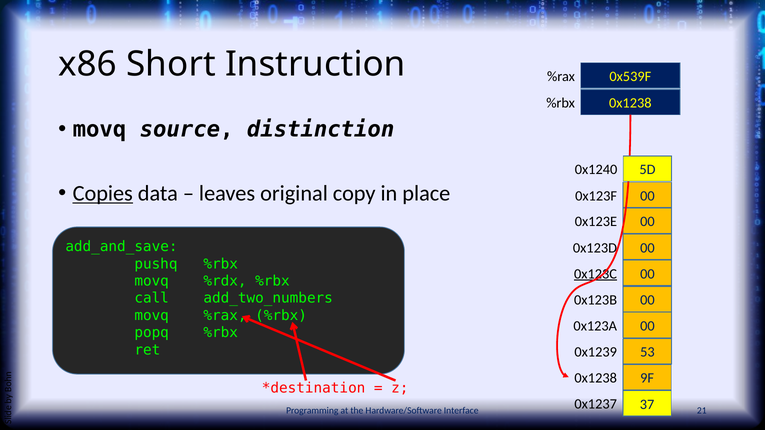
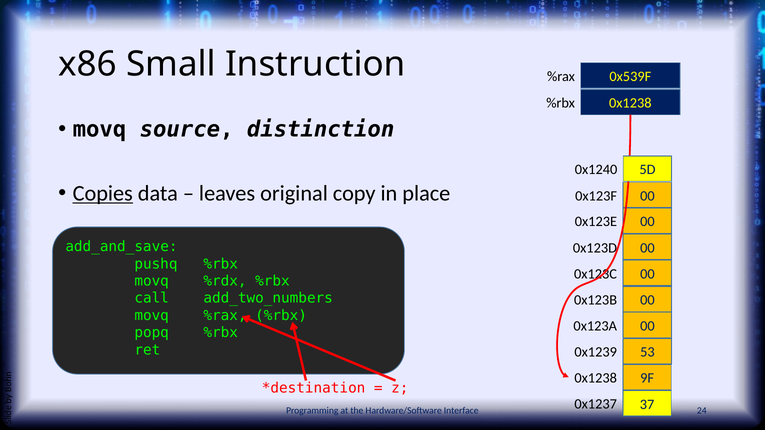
Short: Short -> Small (171, 64)
0x123C underline: present -> none (596, 274)
21: 21 -> 24 (702, 411)
